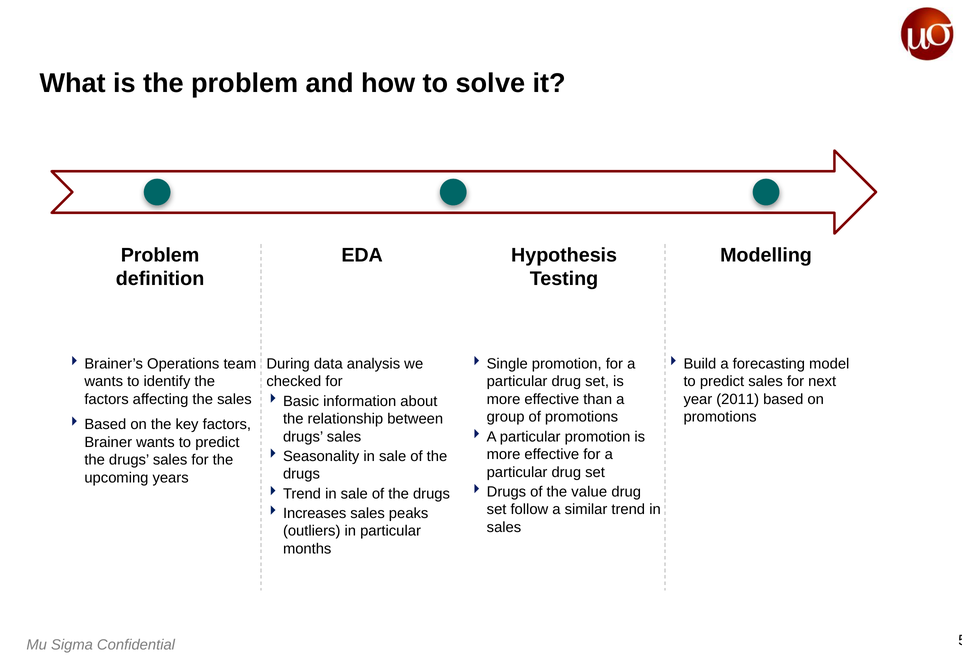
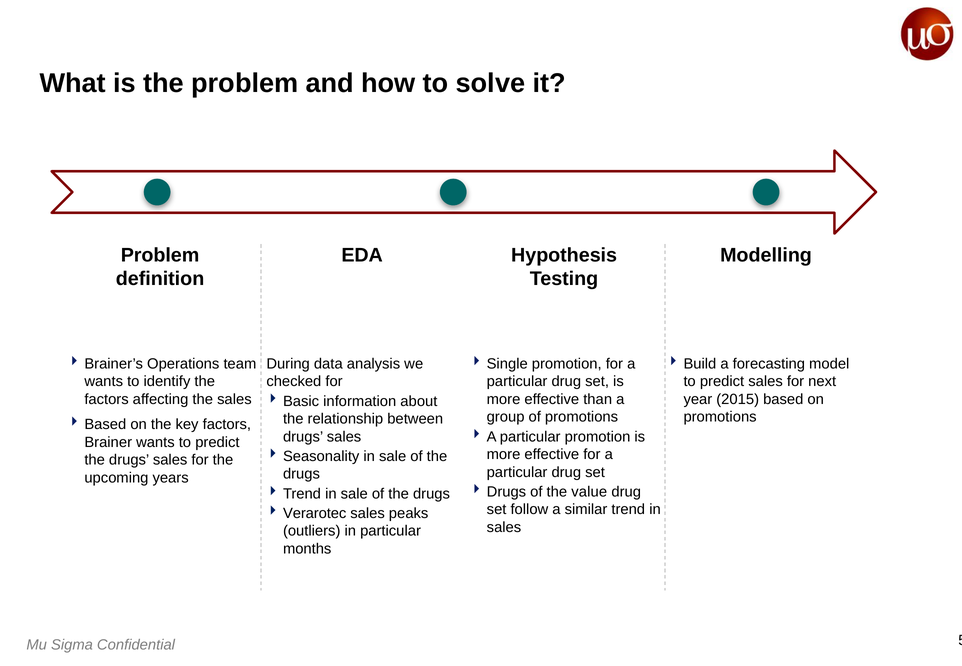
2011: 2011 -> 2015 (738, 399)
Increases: Increases -> Verarotec (315, 513)
